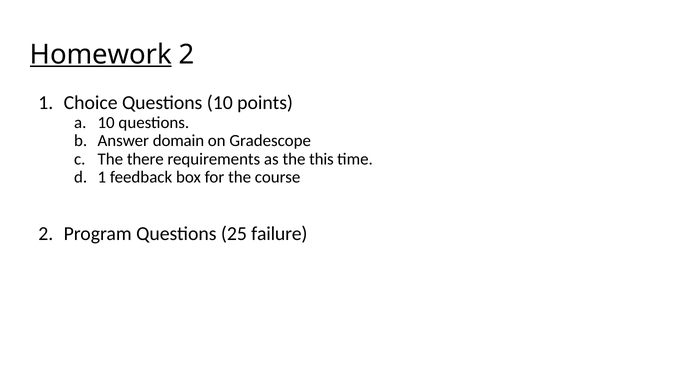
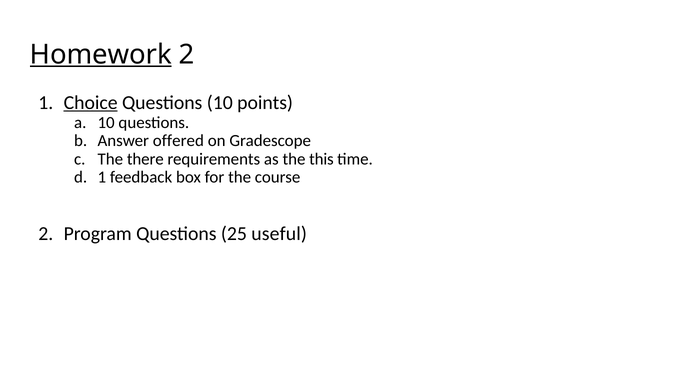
Choice underline: none -> present (91, 103)
domain: domain -> offered (178, 141)
failure: failure -> useful (279, 234)
